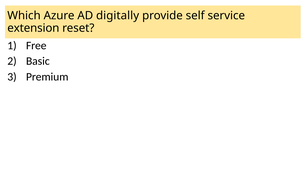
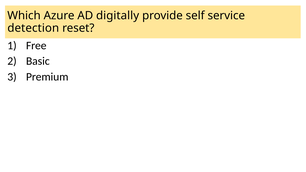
extension: extension -> detection (33, 28)
